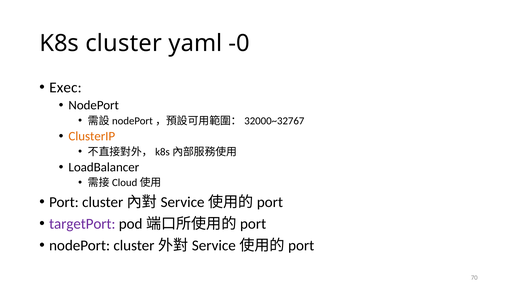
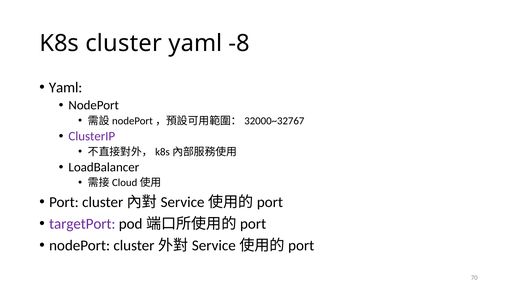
-0: -0 -> -8 (239, 43)
Exec: Exec -> Yaml (66, 87)
ClusterIP colour: orange -> purple (92, 136)
